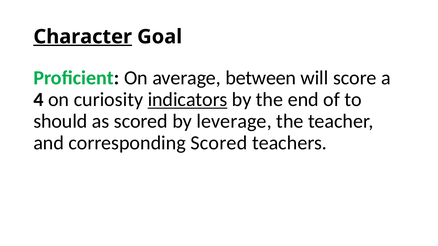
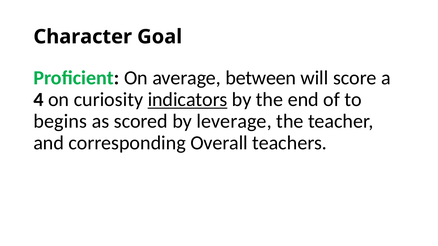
Character underline: present -> none (83, 37)
should: should -> begins (60, 121)
corresponding Scored: Scored -> Overall (219, 143)
